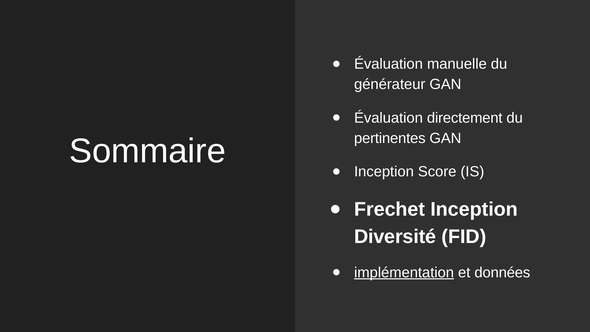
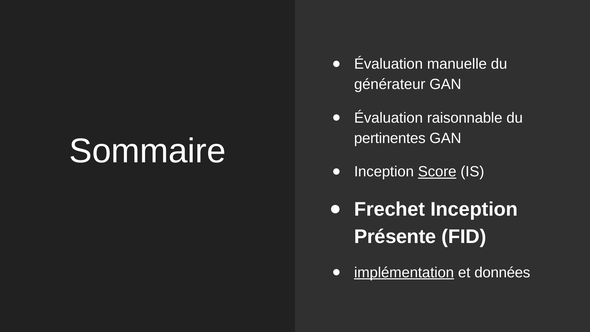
directement: directement -> raisonnable (465, 118)
Score underline: none -> present (437, 172)
Diversité: Diversité -> Présente (395, 236)
